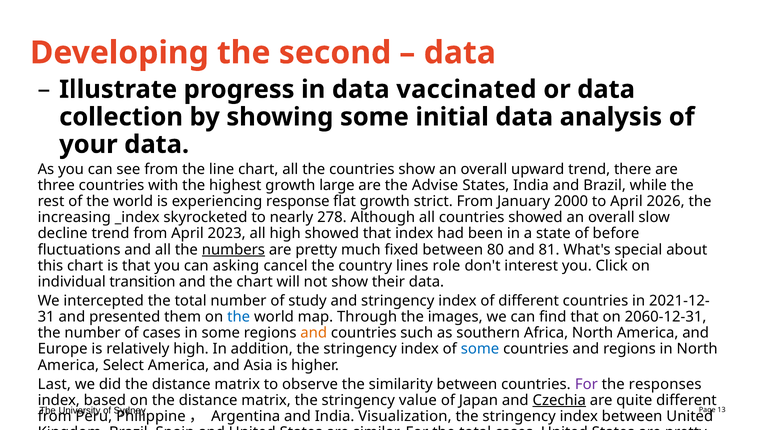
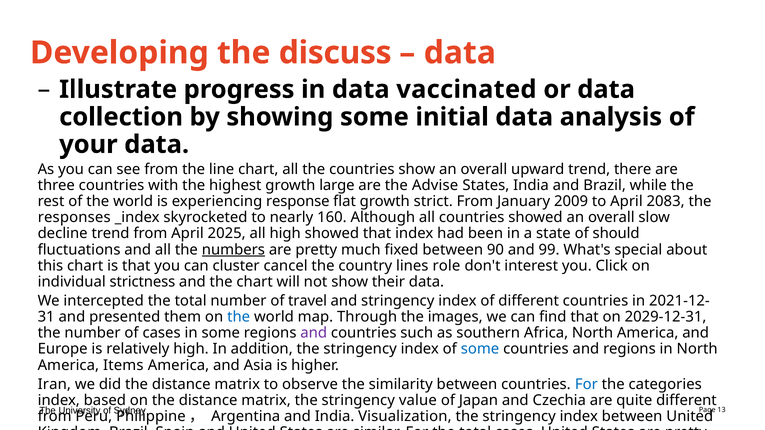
second: second -> discuss (335, 53)
2000: 2000 -> 2009 (571, 202)
2026: 2026 -> 2083 (666, 202)
increasing: increasing -> responses (74, 218)
278: 278 -> 160 (332, 218)
2023: 2023 -> 2025 (227, 234)
before: before -> should (616, 234)
80: 80 -> 90 (495, 250)
81: 81 -> 99 (549, 250)
asking: asking -> cluster (236, 266)
transition: transition -> strictness (142, 282)
study: study -> travel (308, 301)
2060-12-31: 2060-12-31 -> 2029-12-31 (666, 317)
and colour: orange -> purple (314, 333)
Select: Select -> Items (123, 365)
Last: Last -> Iran (54, 384)
For colour: purple -> blue (586, 384)
responses: responses -> categories (665, 384)
Czechia underline: present -> none (559, 401)
